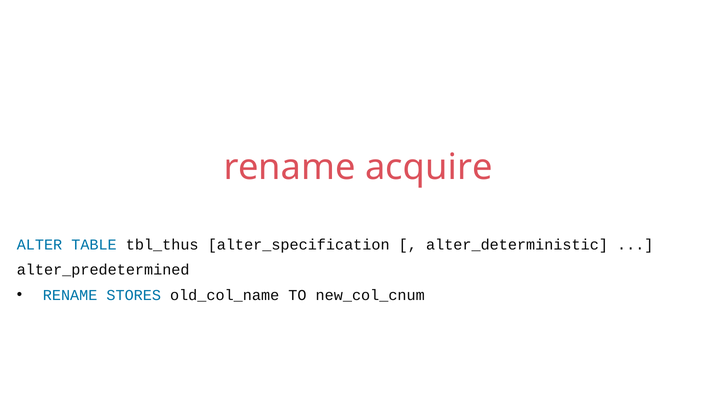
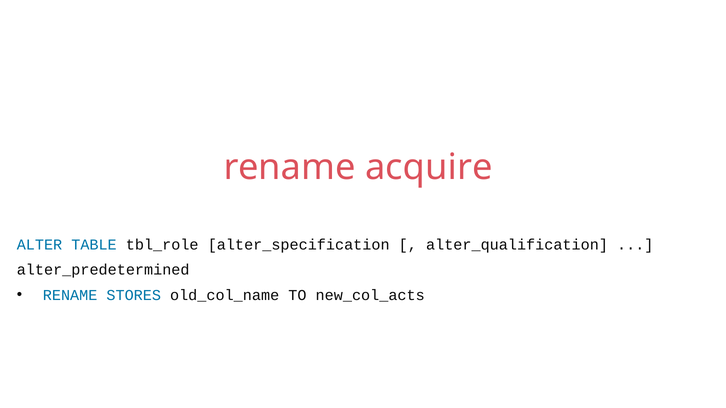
tbl_thus: tbl_thus -> tbl_role (162, 245)
alter_deterministic: alter_deterministic -> alter_qualification (517, 245)
new_col_cnum: new_col_cnum -> new_col_acts (370, 296)
